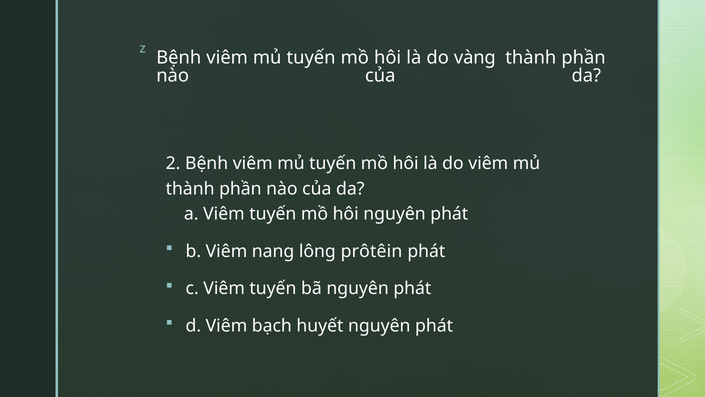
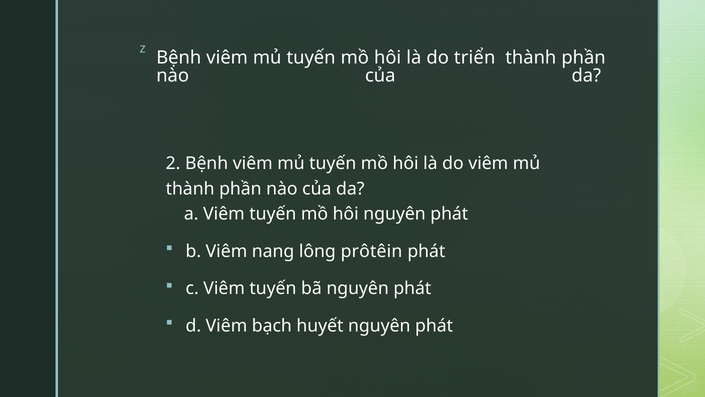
vàng: vàng -> triển (475, 58)
